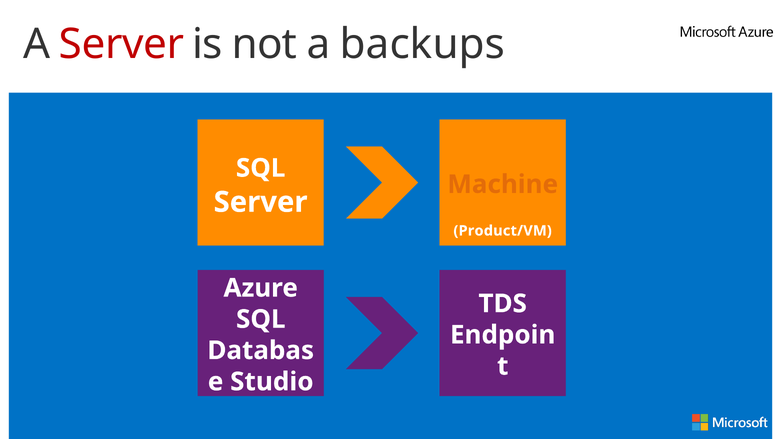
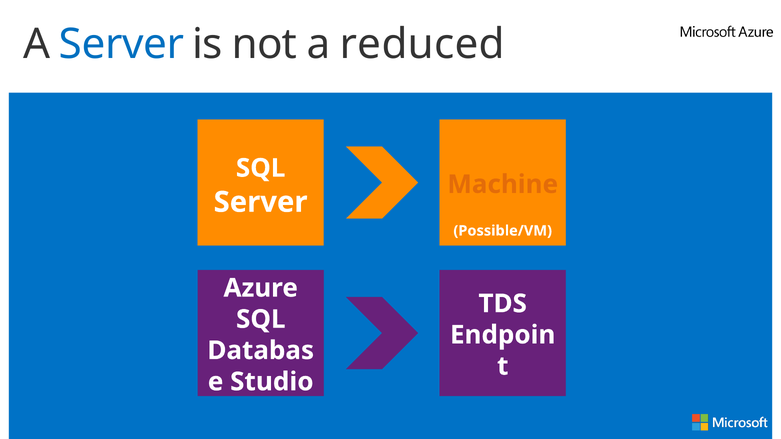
Server colour: red -> blue (122, 44)
backups: backups -> reduced (422, 44)
Product/VM: Product/VM -> Possible/VM (503, 231)
